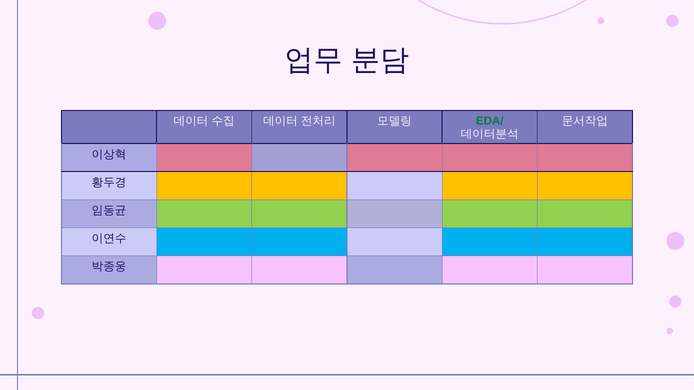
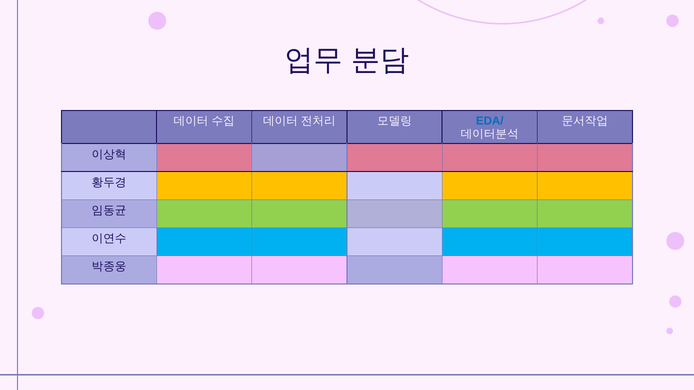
EDA/ colour: green -> blue (490, 121)
